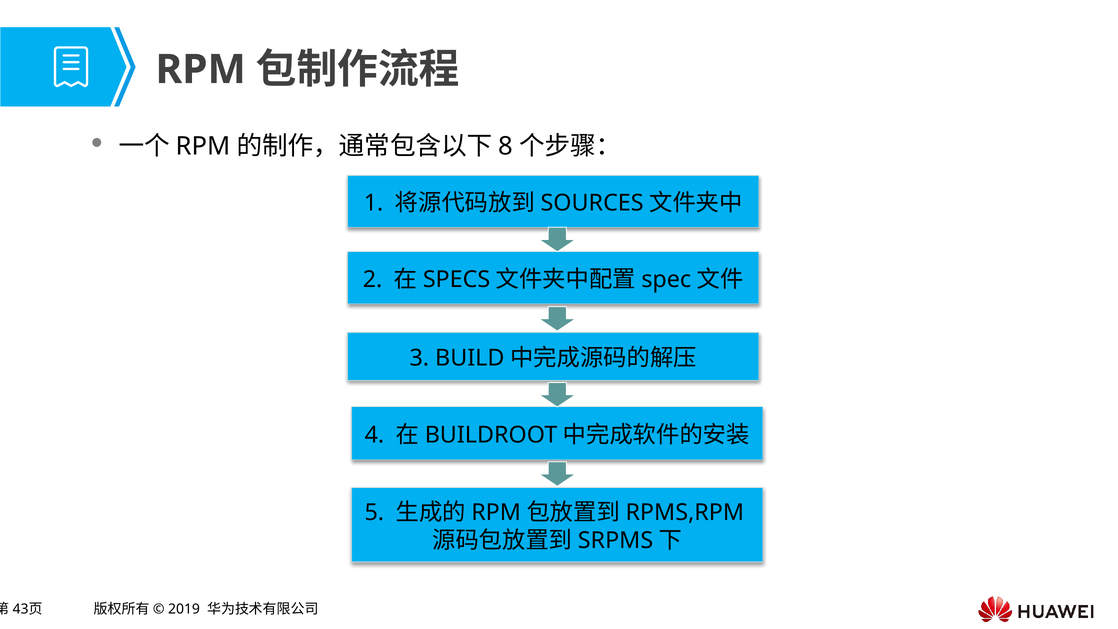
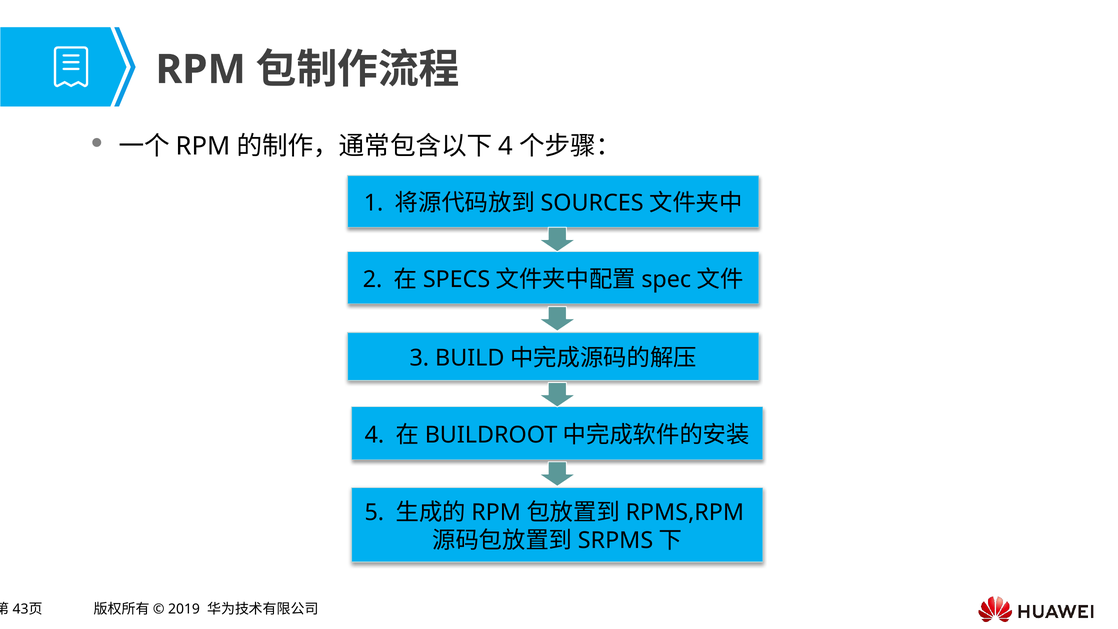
8: 8 -> 4 (506, 146)
